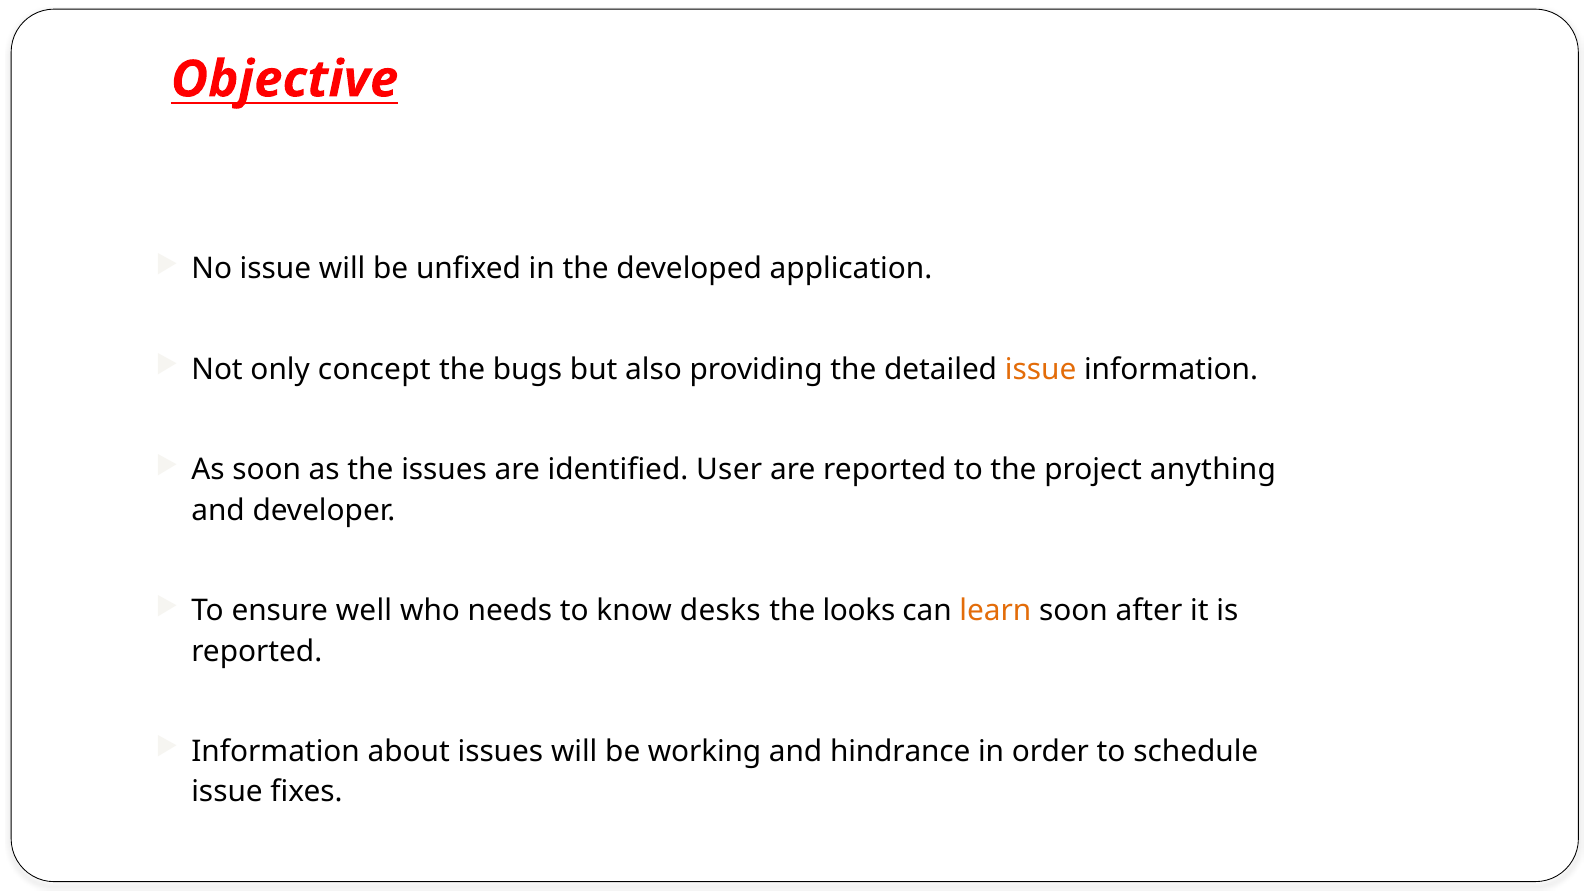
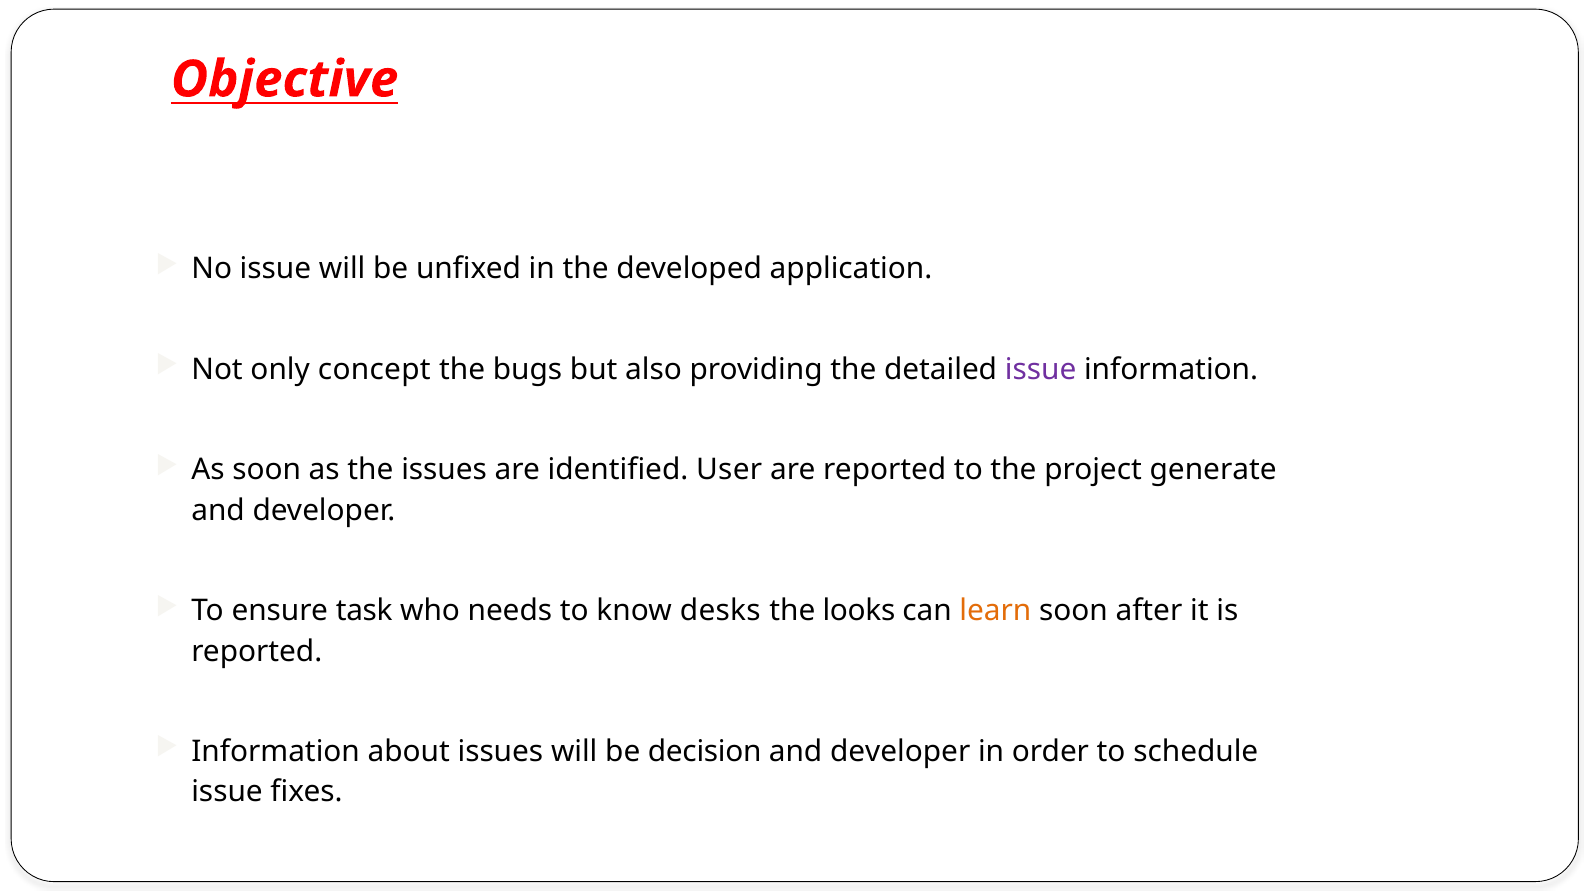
issue colour: orange -> purple (1041, 370)
anything: anything -> generate (1213, 470)
well: well -> task (364, 611)
working: working -> decision (705, 752)
hindrance: hindrance -> developer (900, 752)
